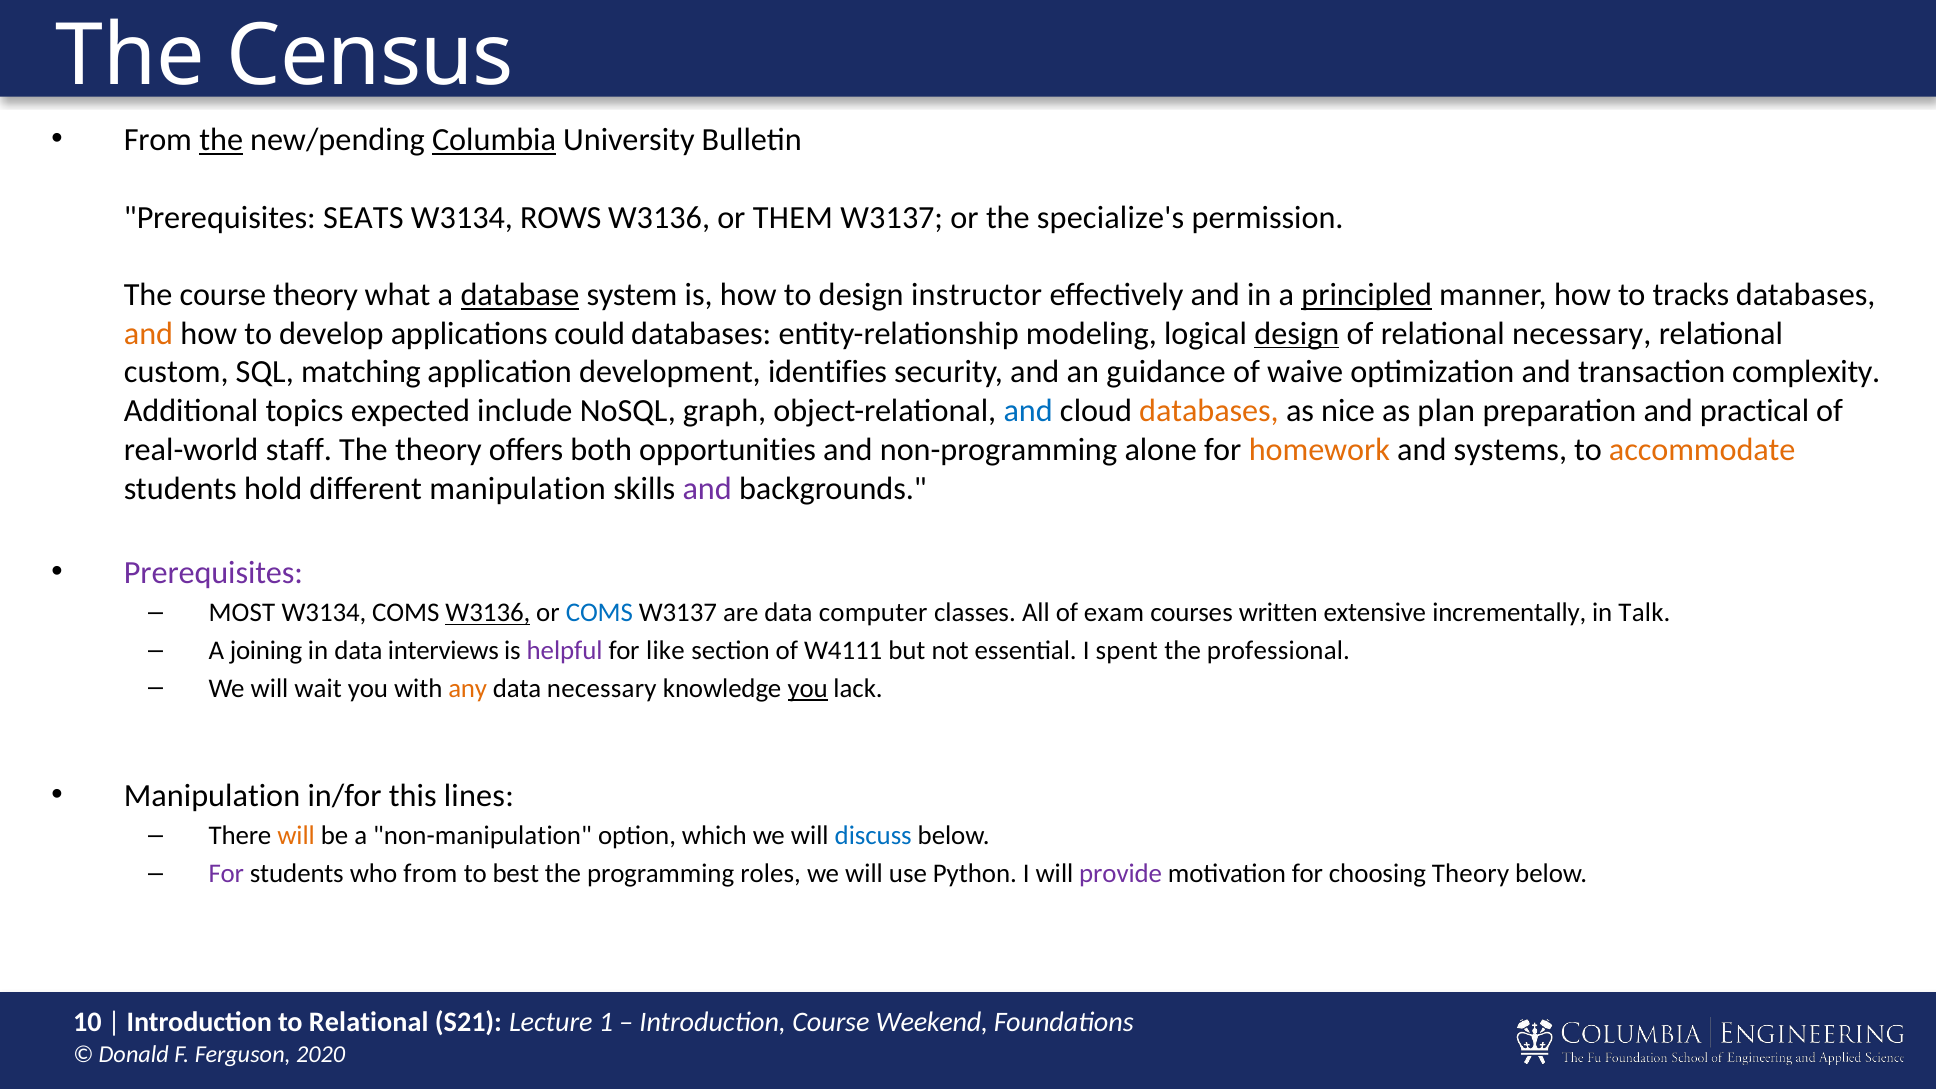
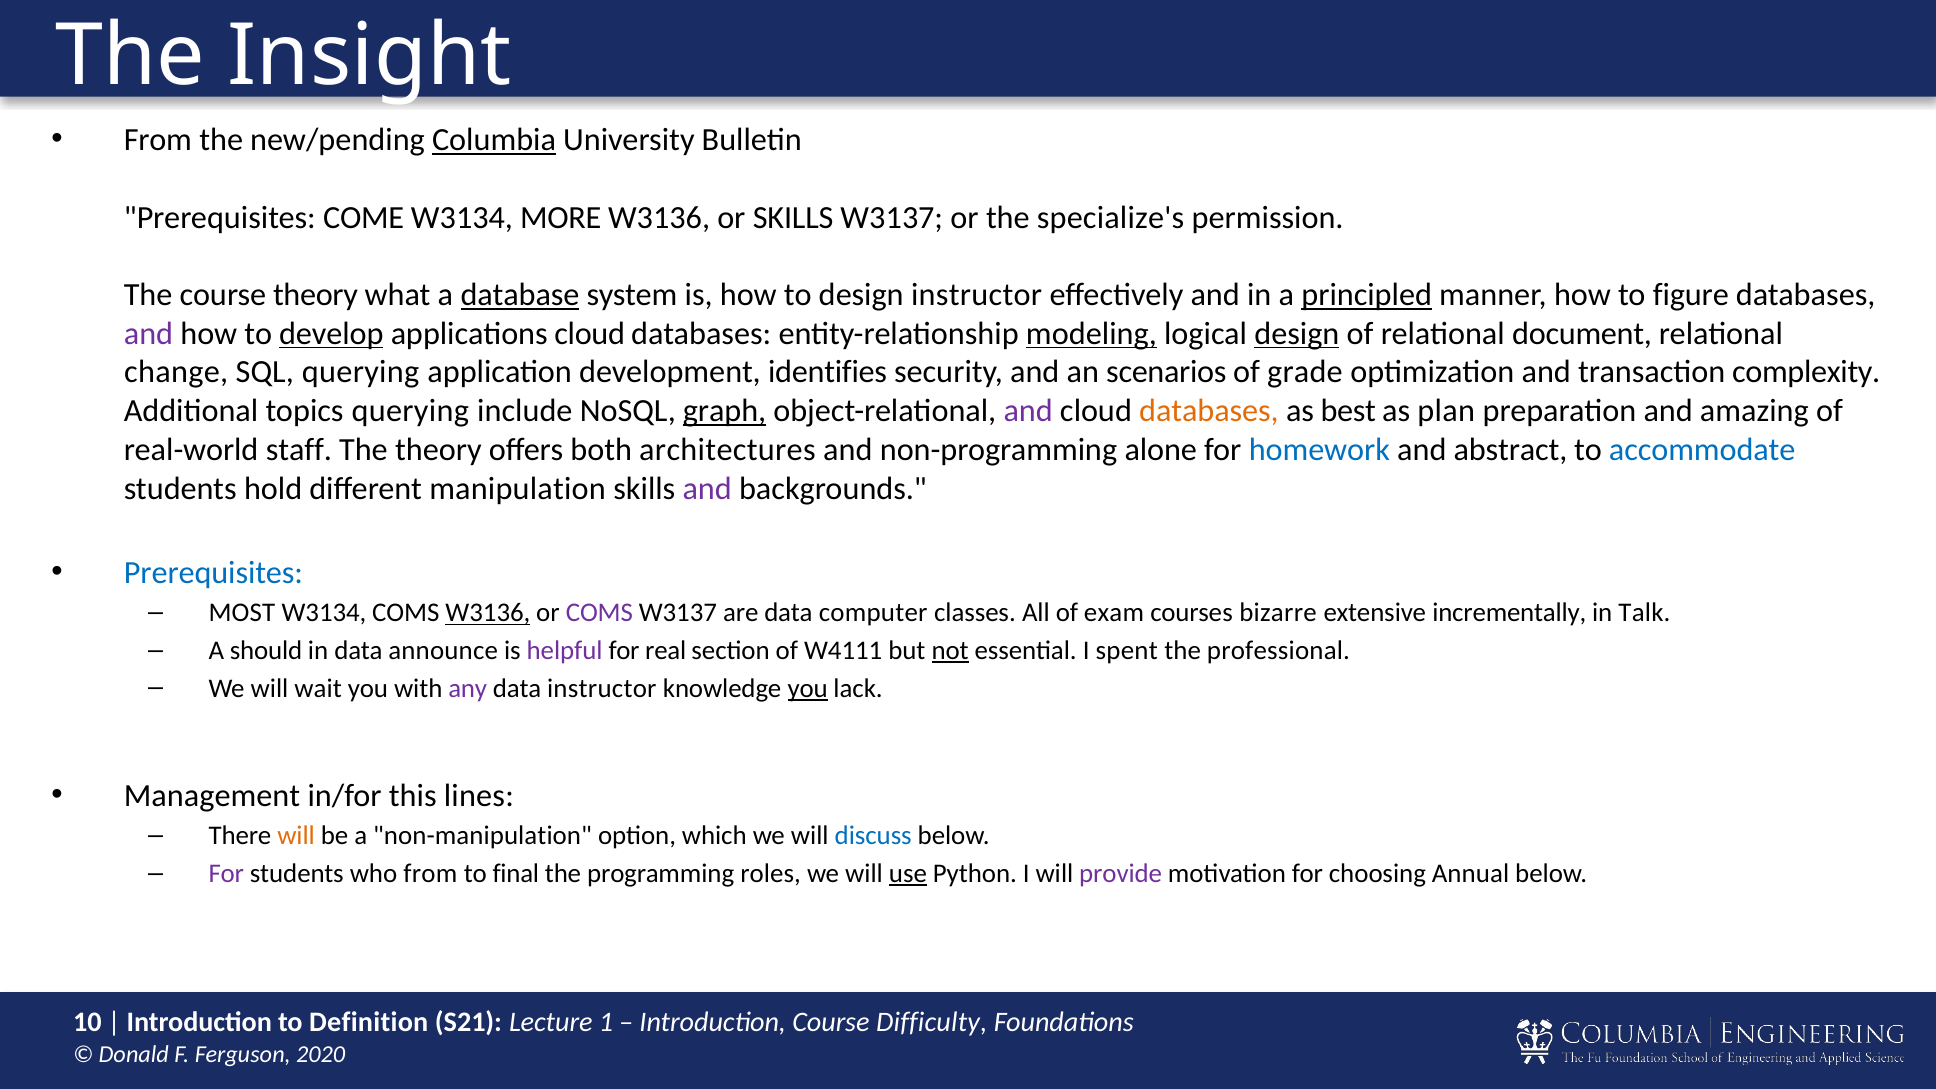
Census: Census -> Insight (370, 56)
the underline: present -> none (221, 140)
SEATS: SEATS -> COME (364, 217)
ROWS: ROWS -> MORE (561, 217)
or THEM: THEM -> SKILLS (793, 217)
tracks: tracks -> figure (1691, 295)
and colour: orange -> purple (149, 334)
develop underline: none -> present (331, 334)
applications could: could -> cloud (590, 334)
modeling underline: none -> present (1091, 334)
relational necessary: necessary -> document (1582, 334)
custom: custom -> change (176, 372)
SQL matching: matching -> querying (361, 372)
guidance: guidance -> scenarios (1166, 372)
waive: waive -> grade (1305, 372)
topics expected: expected -> querying (410, 411)
graph underline: none -> present (725, 411)
and colour: blue -> purple (1028, 411)
nice: nice -> best (1348, 411)
practical: practical -> amazing (1754, 411)
opportunities: opportunities -> architectures (727, 450)
homework colour: orange -> blue (1319, 450)
systems: systems -> abstract (1510, 450)
accommodate colour: orange -> blue (1702, 450)
Prerequisites colour: purple -> blue (213, 572)
COMS colour: blue -> purple (599, 613)
written: written -> bizarre (1278, 613)
joining: joining -> should (266, 651)
interviews: interviews -> announce (443, 651)
like: like -> real (666, 651)
not underline: none -> present (950, 651)
any colour: orange -> purple (468, 688)
data necessary: necessary -> instructor (602, 688)
Manipulation: Manipulation -> Management (212, 795)
best: best -> final (516, 874)
use underline: none -> present (908, 874)
choosing Theory: Theory -> Annual (1471, 874)
to Relational: Relational -> Definition (369, 1023)
Weekend: Weekend -> Difficulty (932, 1023)
